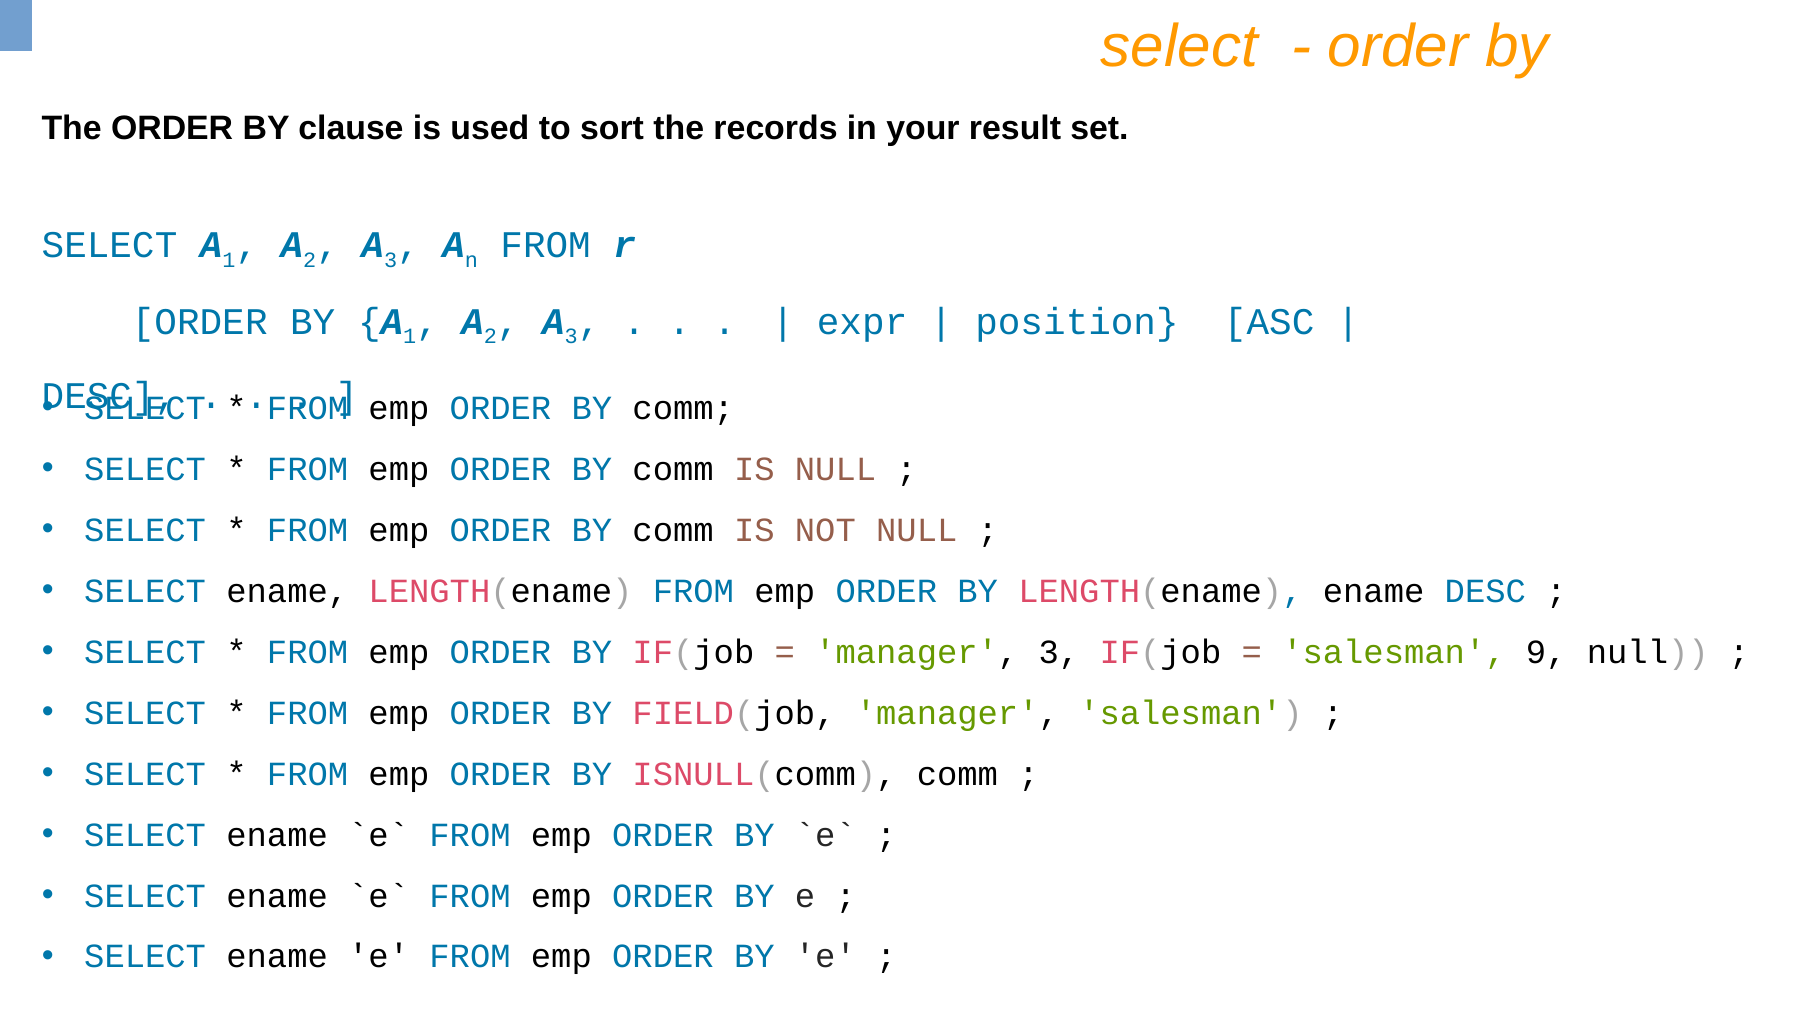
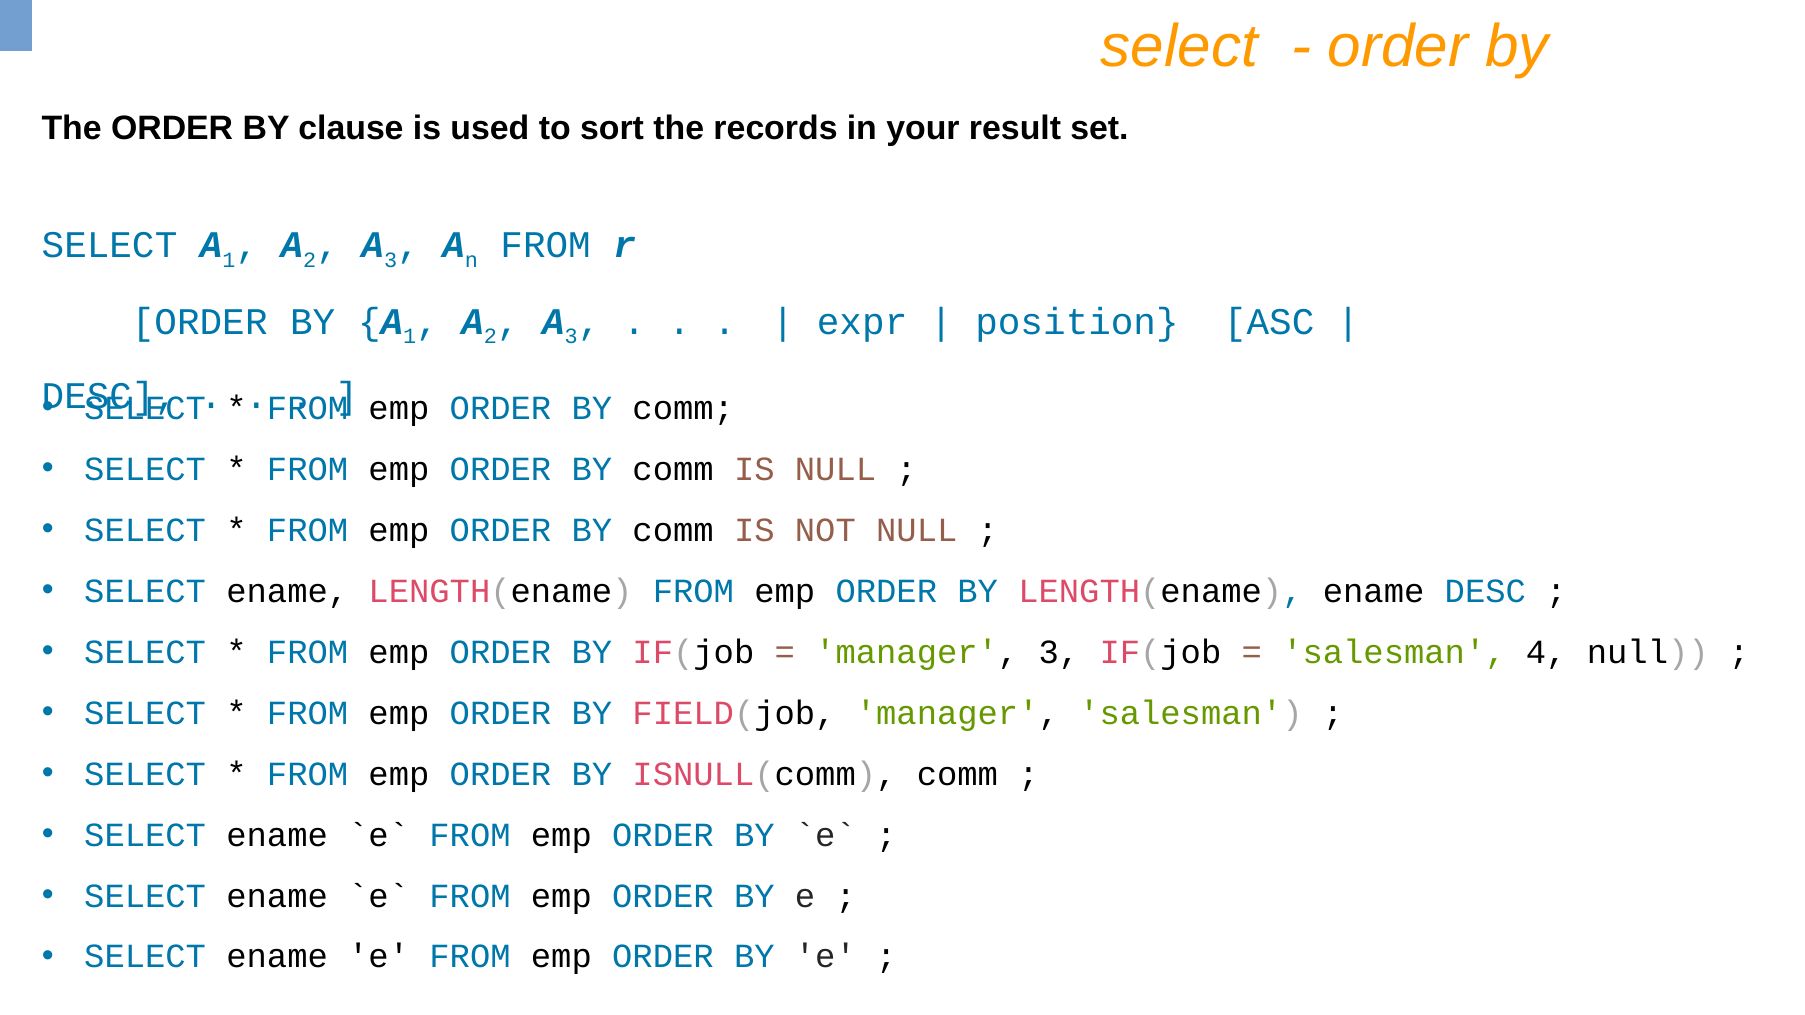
9: 9 -> 4 (1546, 652)
